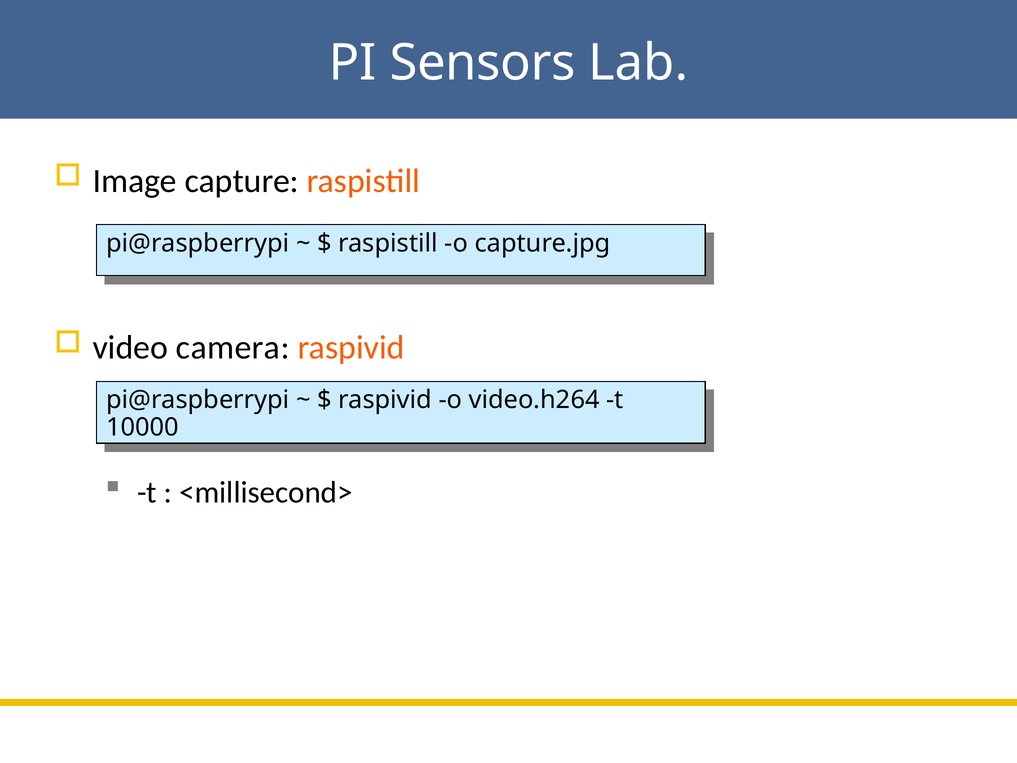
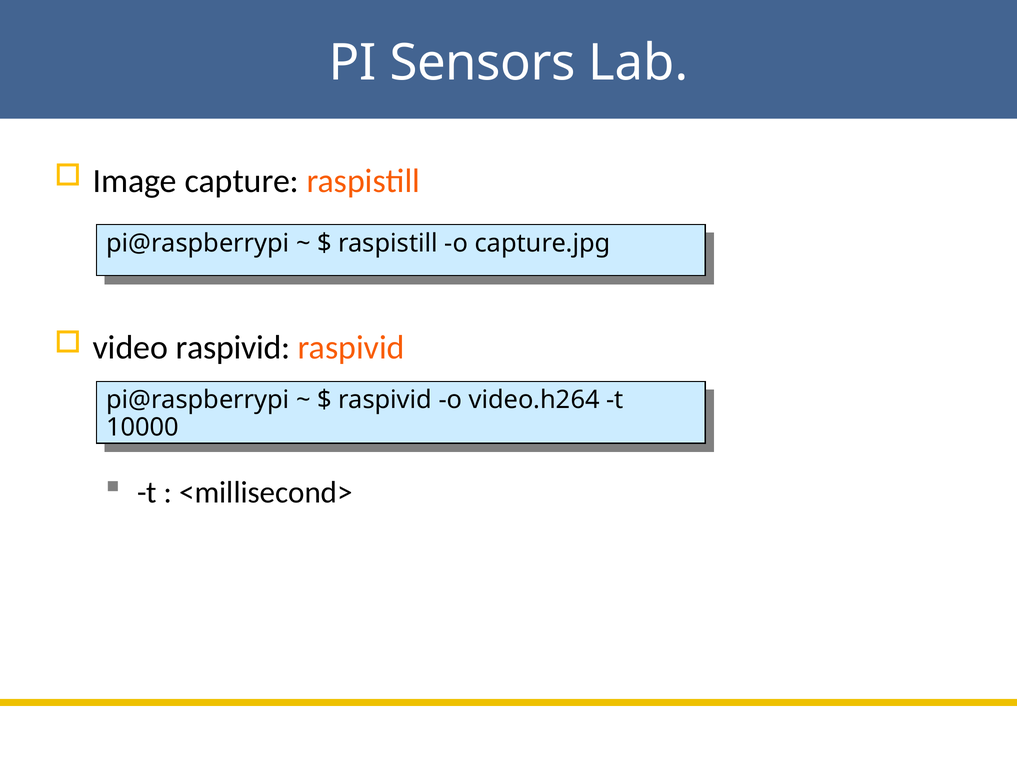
video camera: camera -> raspivid (233, 347)
